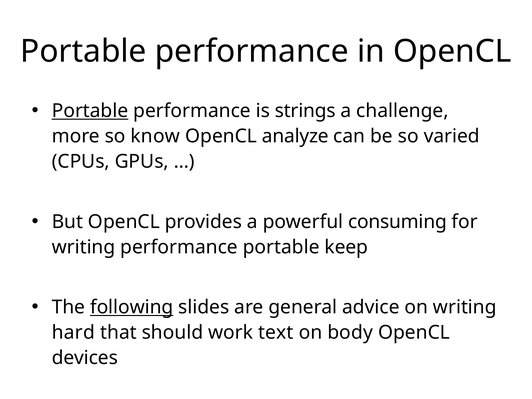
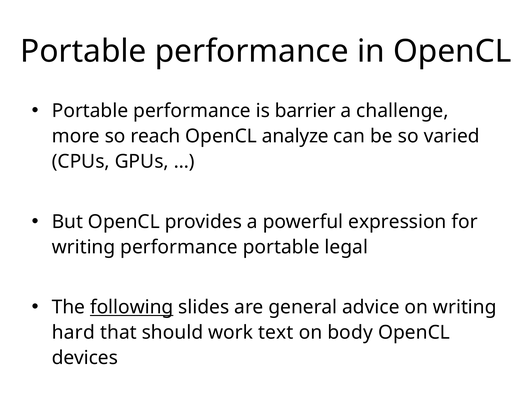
Portable underline: present -> none (90, 111)
strings: strings -> barrier (305, 111)
know: know -> reach (155, 136)
consuming: consuming -> expression (397, 222)
keep: keep -> legal (346, 247)
